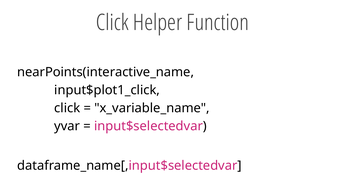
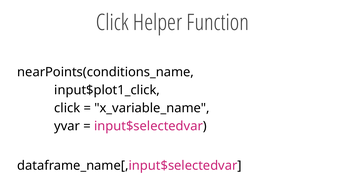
nearPoints(interactive_name: nearPoints(interactive_name -> nearPoints(conditions_name (106, 72)
